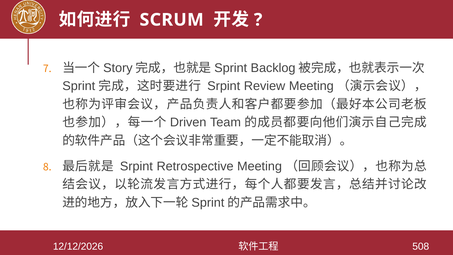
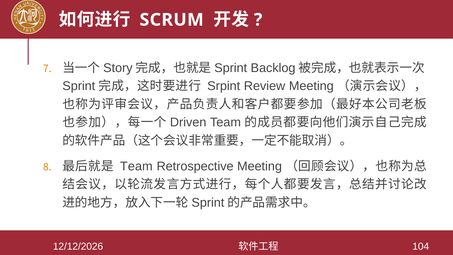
Srpint: Srpint -> Team (136, 166)
508: 508 -> 104 (421, 246)
